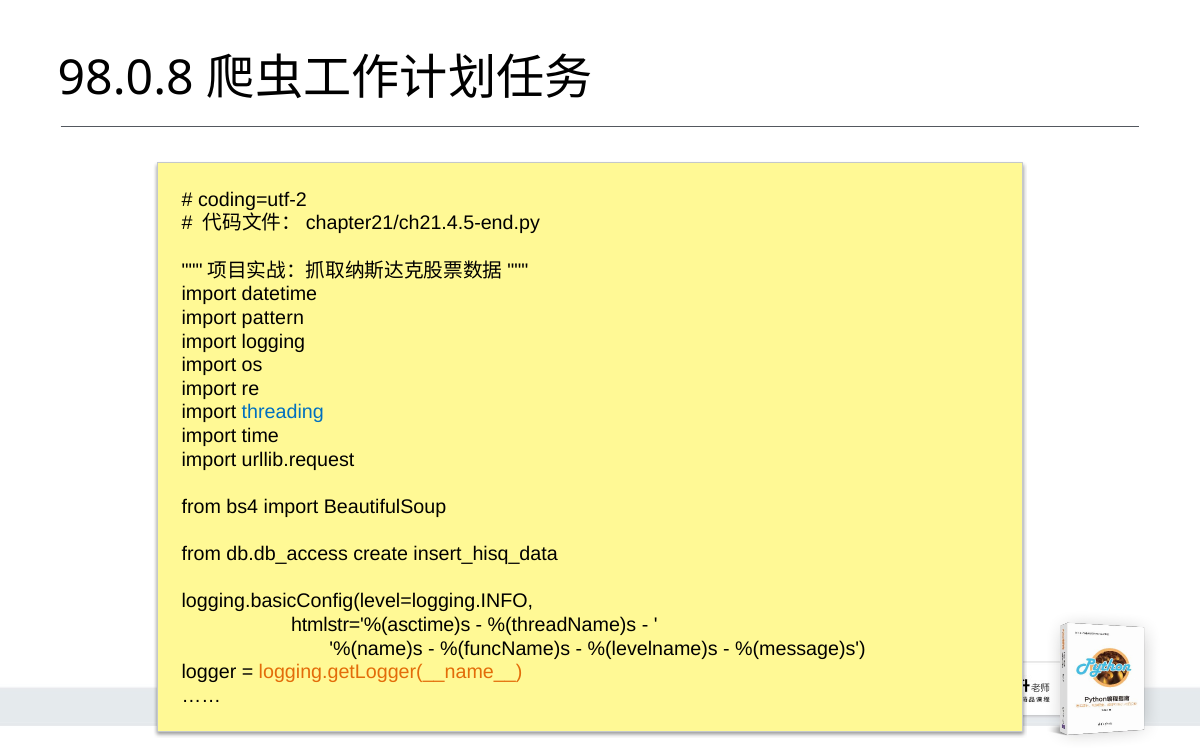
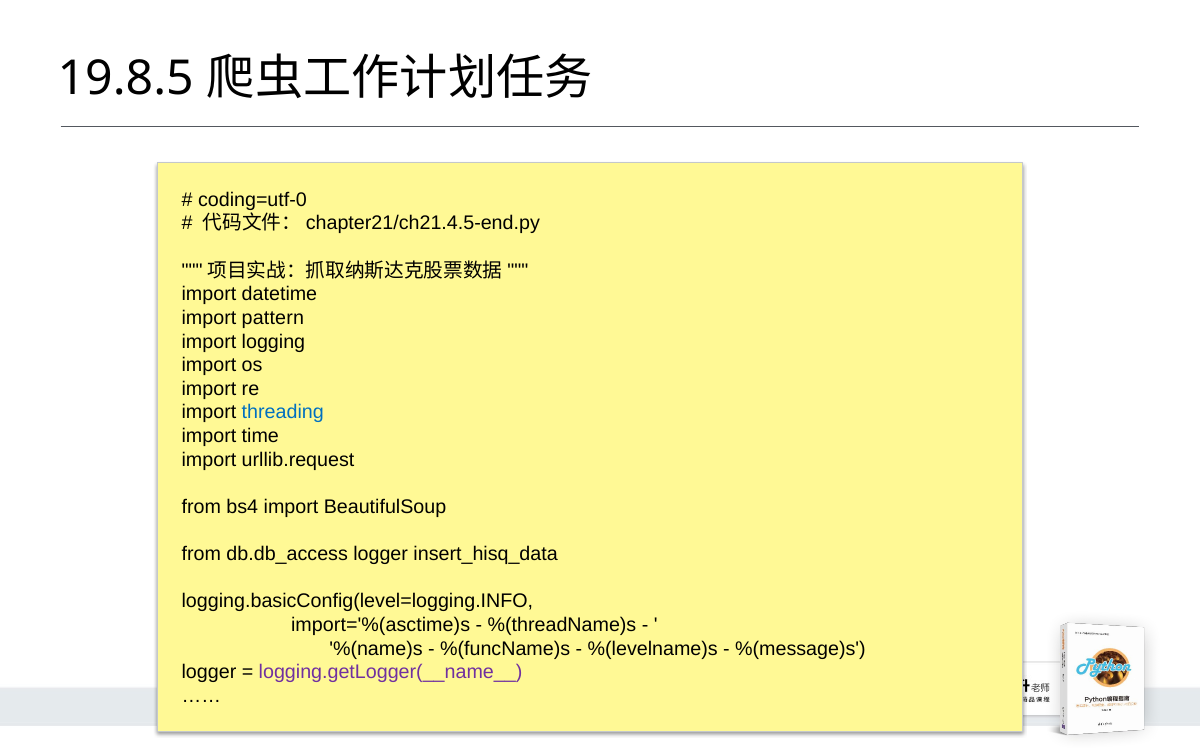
98.0.8: 98.0.8 -> 19.8.5 (126, 78)
coding=utf-2: coding=utf-2 -> coding=utf-0 (252, 200)
db.db_access create: create -> logger (381, 554)
htmlstr='%(asctime)s: htmlstr='%(asctime)s -> import='%(asctime)s (381, 625)
logging.getLogger(__name__ colour: orange -> purple (391, 672)
